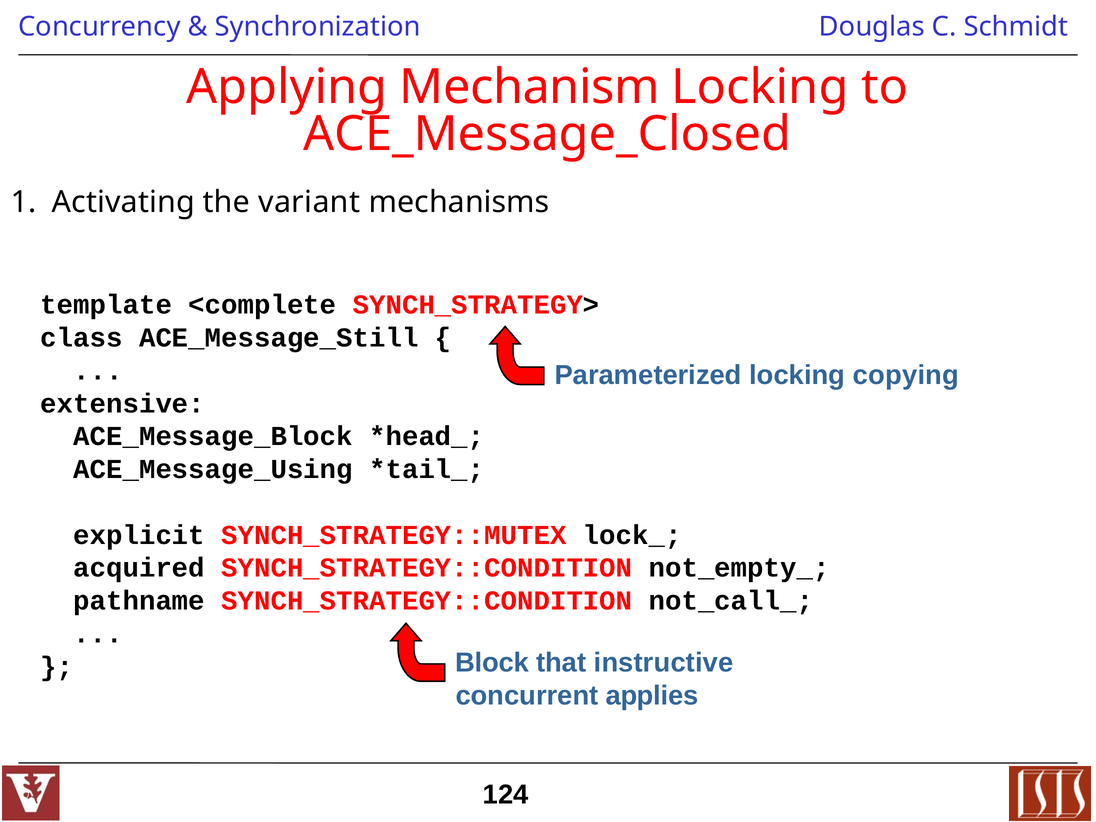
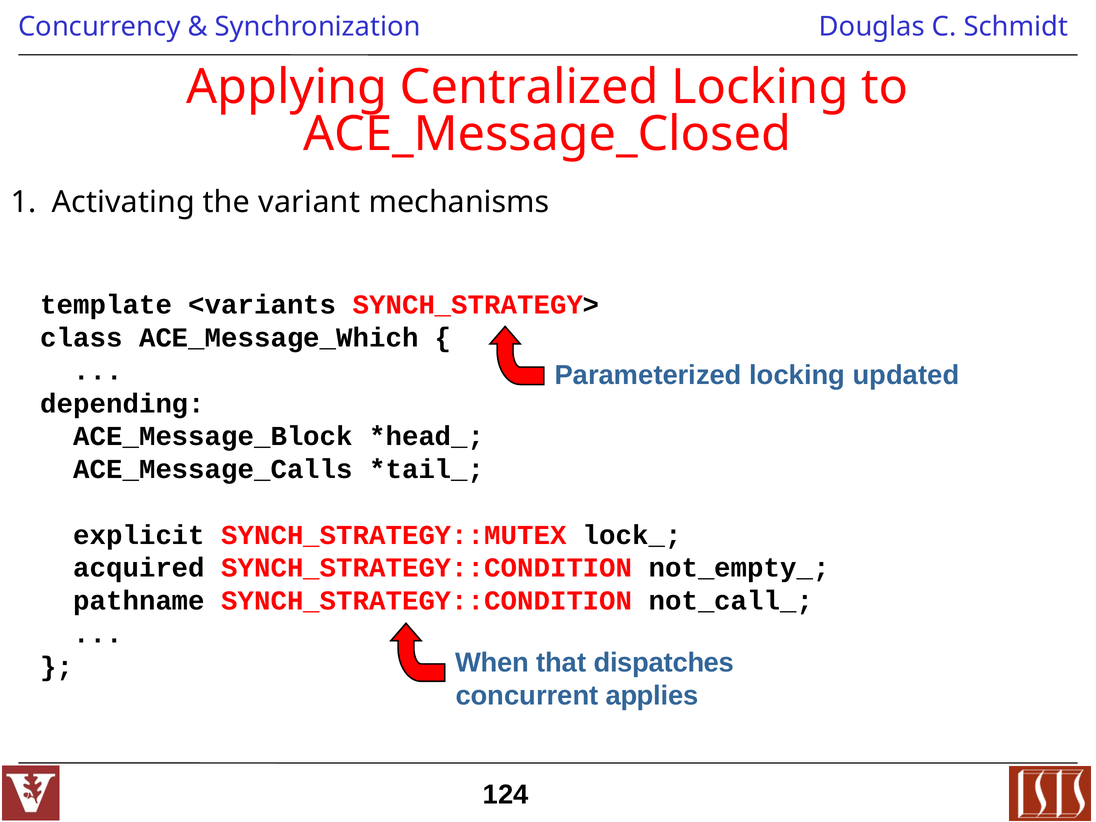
Mechanism: Mechanism -> Centralized (529, 87)
<complete: <complete -> <variants (262, 305)
ACE_Message_Still: ACE_Message_Still -> ACE_Message_Which (279, 338)
copying: copying -> updated (906, 375)
extensive: extensive -> depending (123, 404)
ACE_Message_Using: ACE_Message_Using -> ACE_Message_Calls (213, 469)
Block: Block -> When (492, 663)
instructive: instructive -> dispatches (664, 663)
